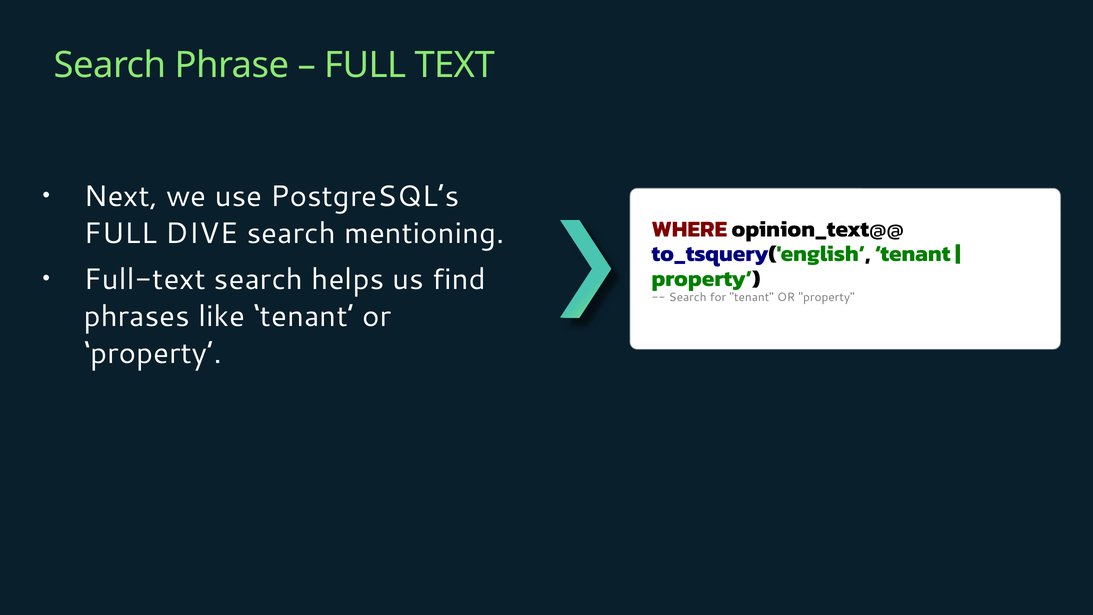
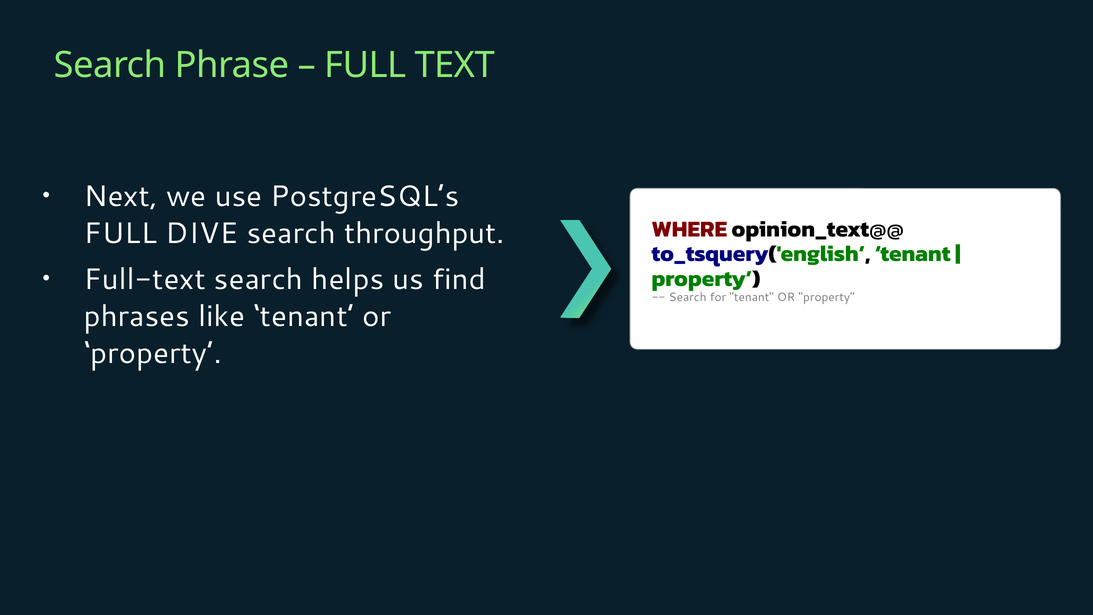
mentioning: mentioning -> throughput (424, 233)
